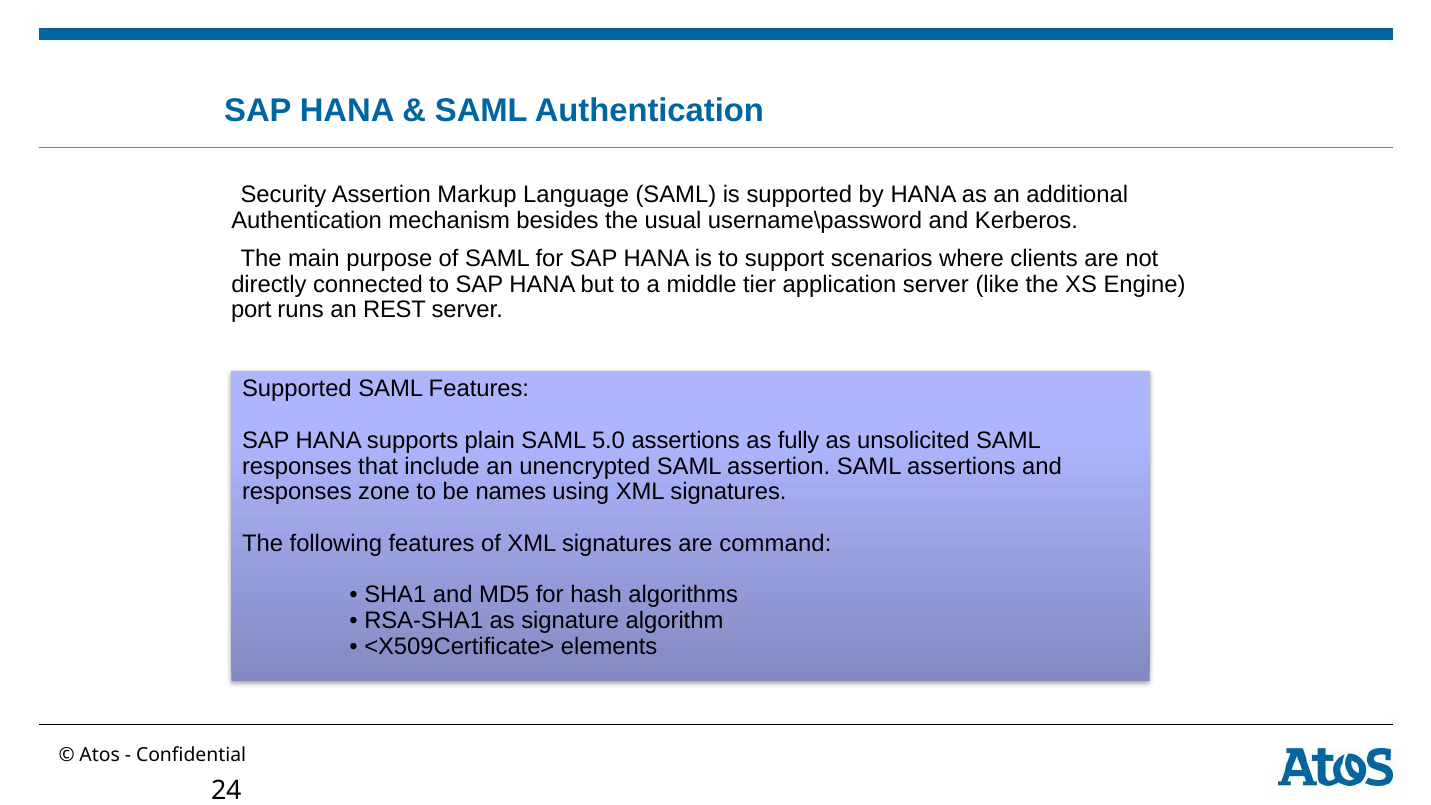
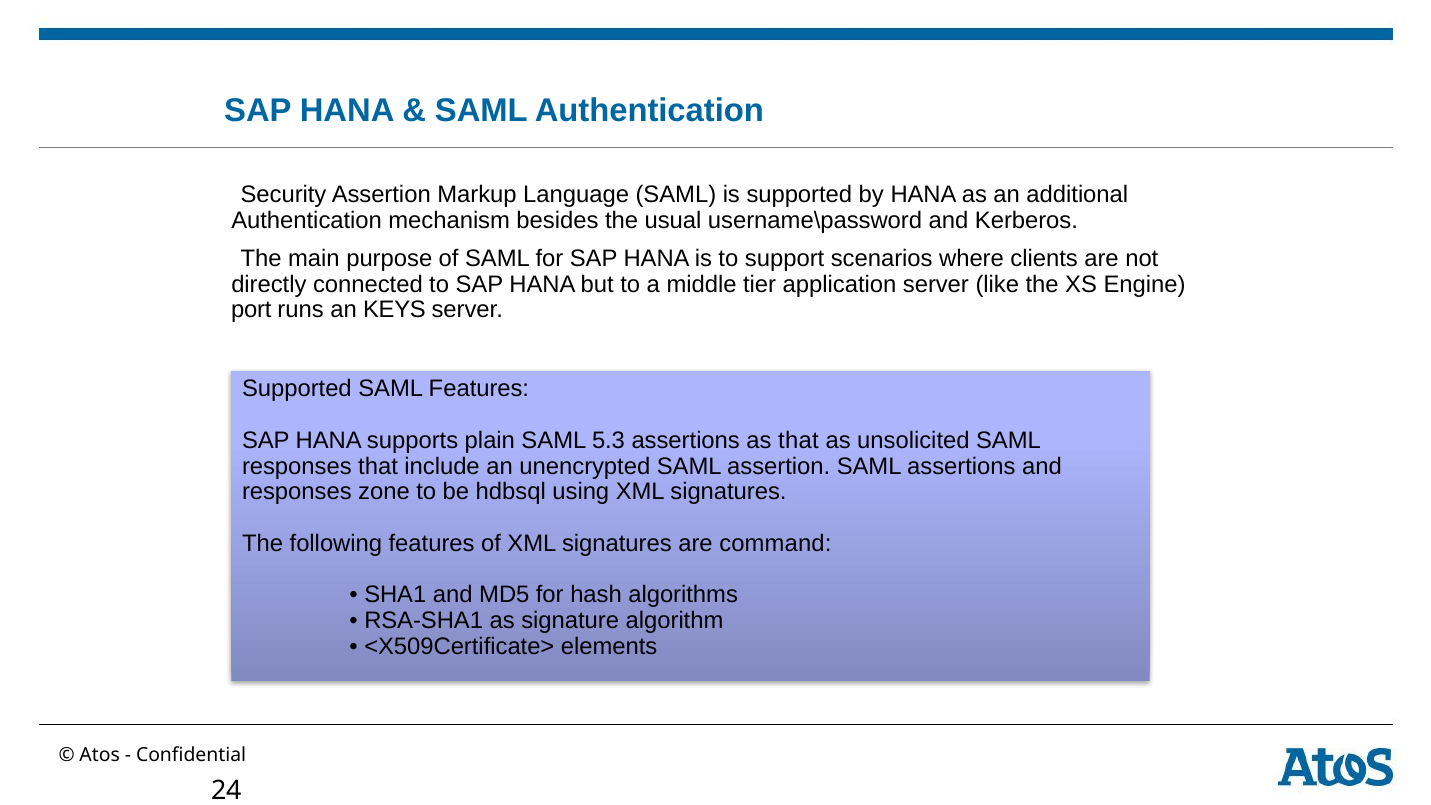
REST: REST -> KEYS (394, 310)
5.0: 5.0 -> 5.3 (609, 441)
as fully: fully -> that (798, 441)
names: names -> hdbsql (511, 492)
